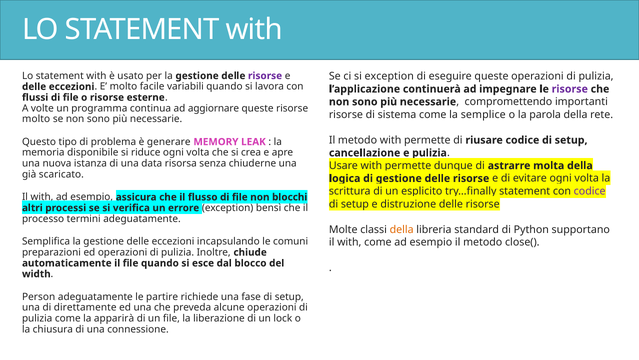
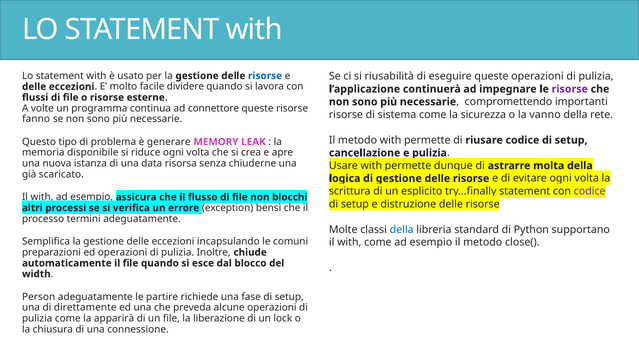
risorse colour: purple -> blue (265, 76)
si exception: exception -> riusabilità (389, 76)
variabili: variabili -> dividere (185, 86)
aggiornare: aggiornare -> connettore (213, 108)
semplice: semplice -> sicurezza (483, 114)
parola: parola -> vanno (545, 114)
molto: molto -> fanno (36, 119)
della colour: orange -> blue (402, 229)
